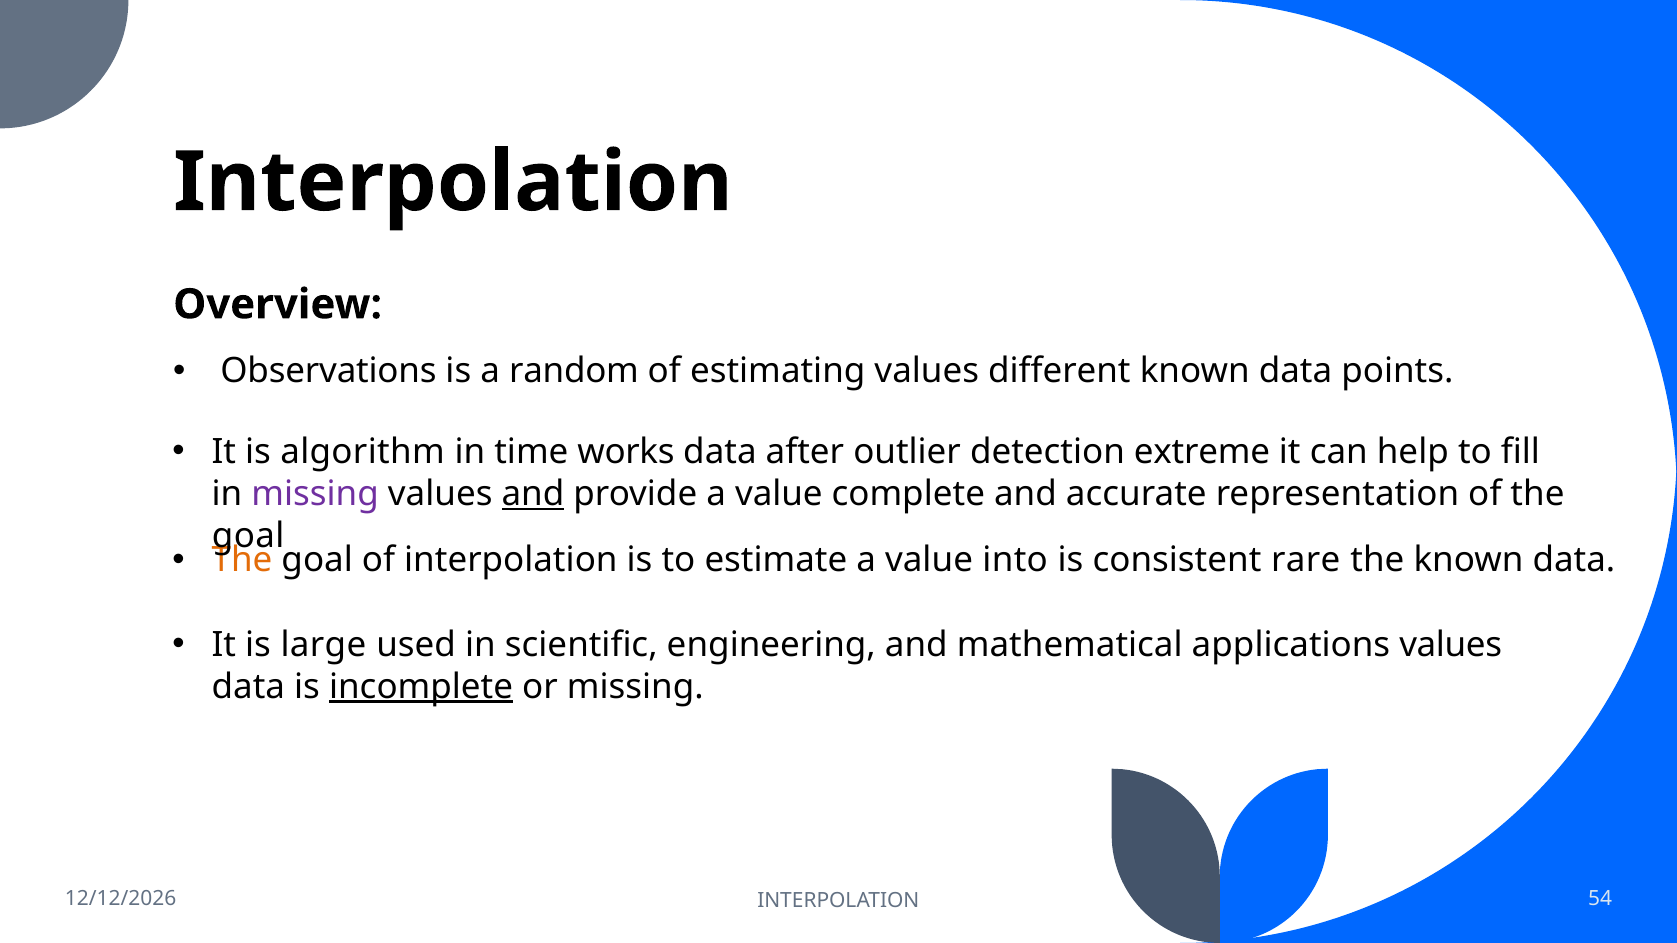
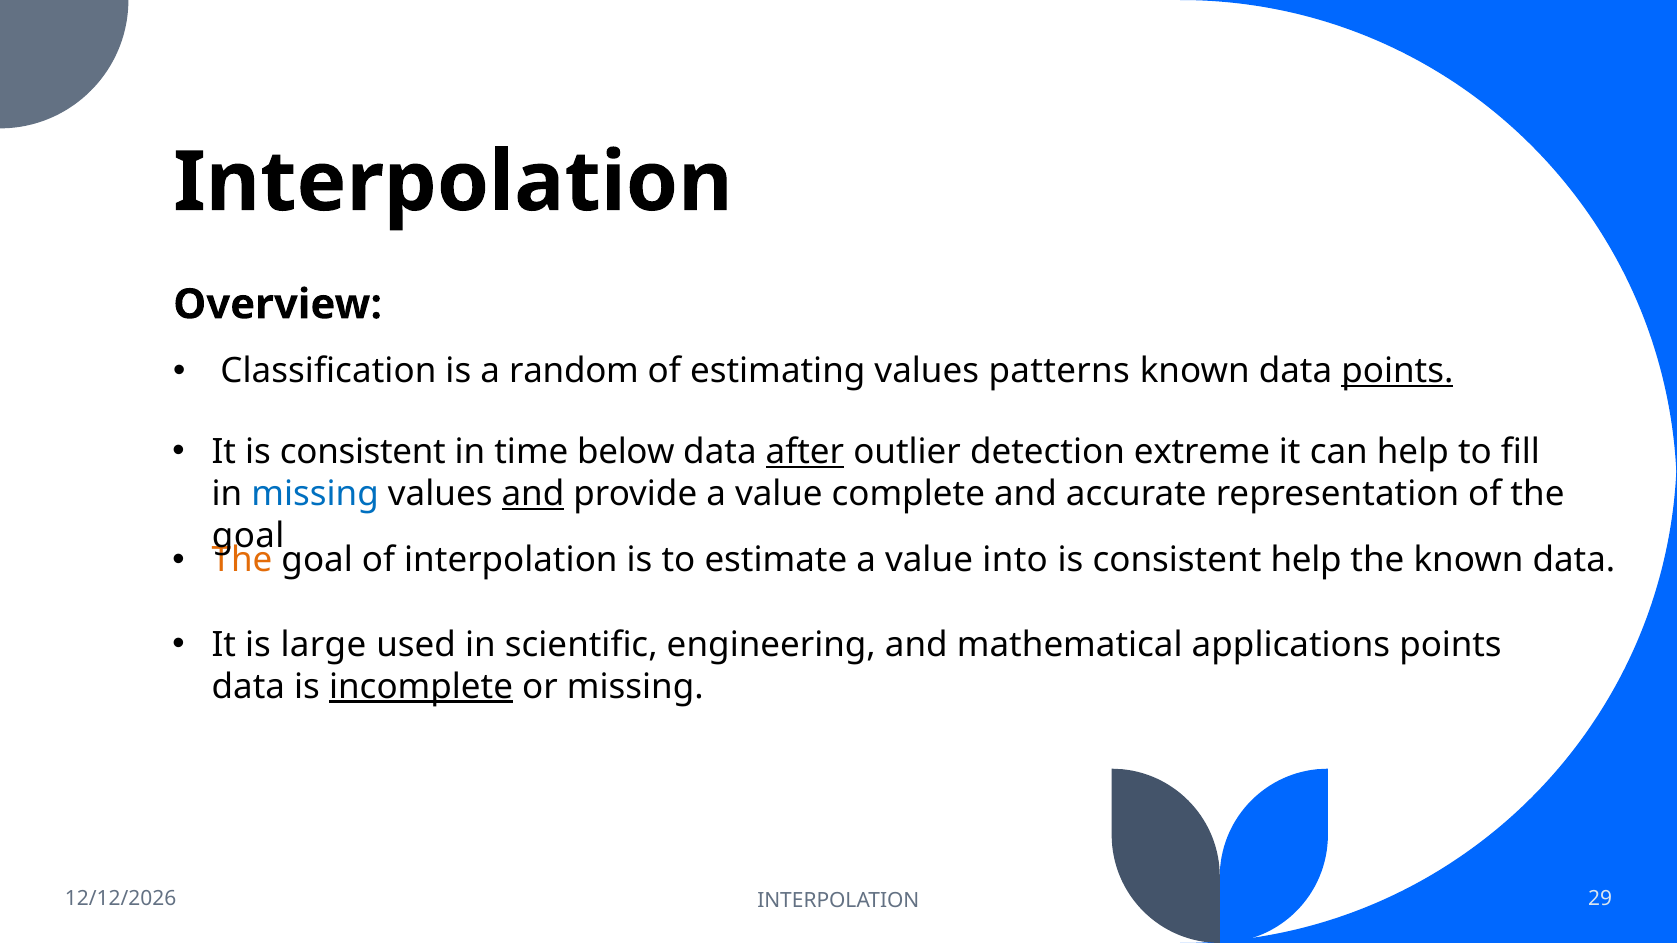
Observations: Observations -> Classification (328, 371)
different: different -> patterns (1059, 371)
points underline: none -> present (1397, 371)
It is algorithm: algorithm -> consistent (363, 452)
works: works -> below (626, 452)
after underline: none -> present (805, 452)
missing colour: purple -> blue (315, 494)
consistent rare: rare -> help (1306, 561)
applications values: values -> points (1451, 645)
54: 54 -> 29 (1600, 899)
